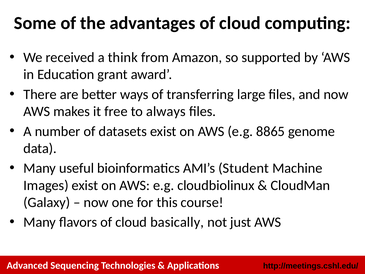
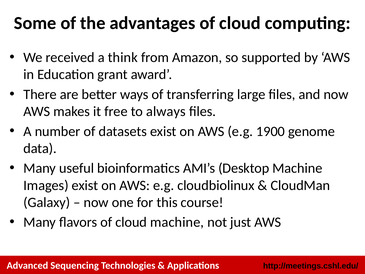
8865: 8865 -> 1900 (271, 131)
Student: Student -> Desktop (244, 168)
cloud basically: basically -> machine (177, 222)
